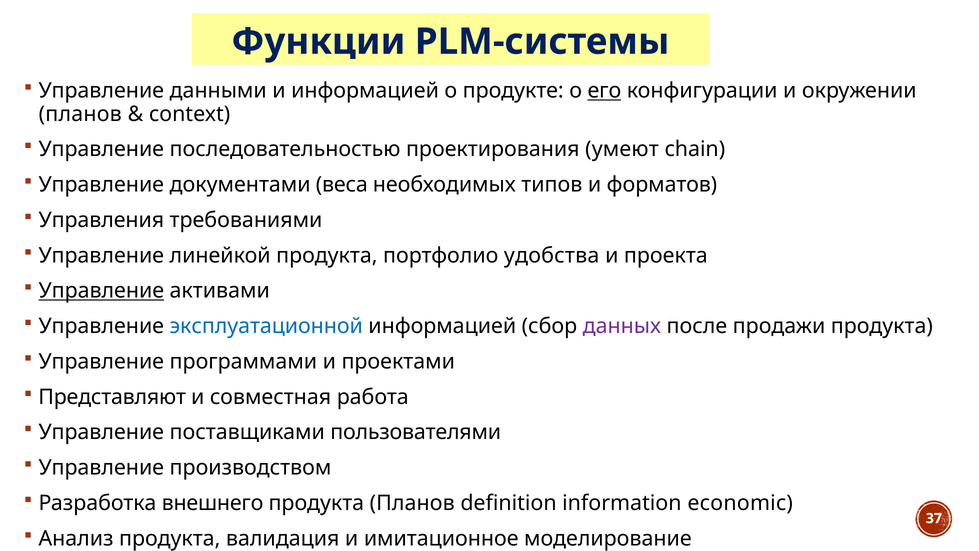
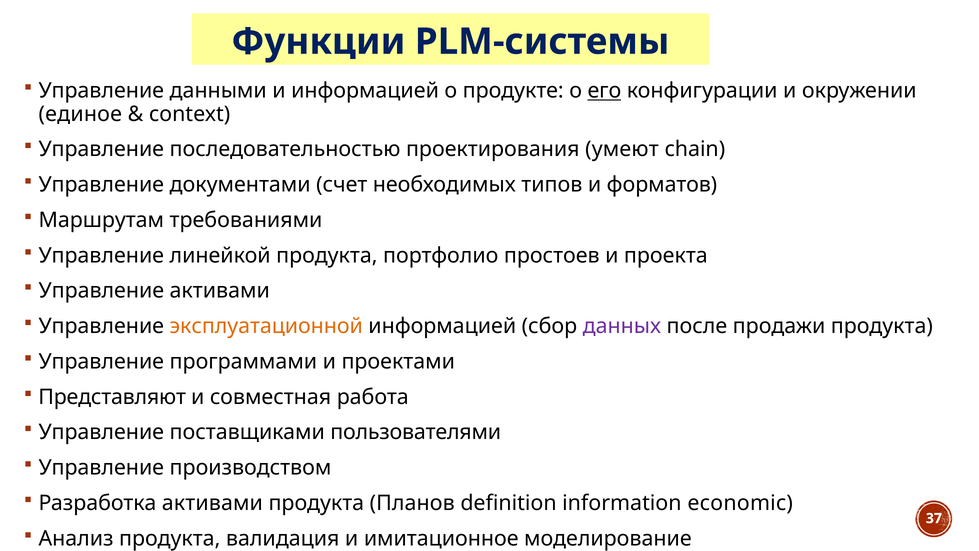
планов: планов -> единое (80, 114)
веса: веса -> счет (342, 185)
Управления: Управления -> Маршрутам (101, 220)
удобства: удобства -> простоев (552, 255)
Управление underline: present -> none (101, 291)
эксплуатационной colour: blue -> orange (266, 326)
Разработка внешнего: внешнего -> активами (212, 503)
